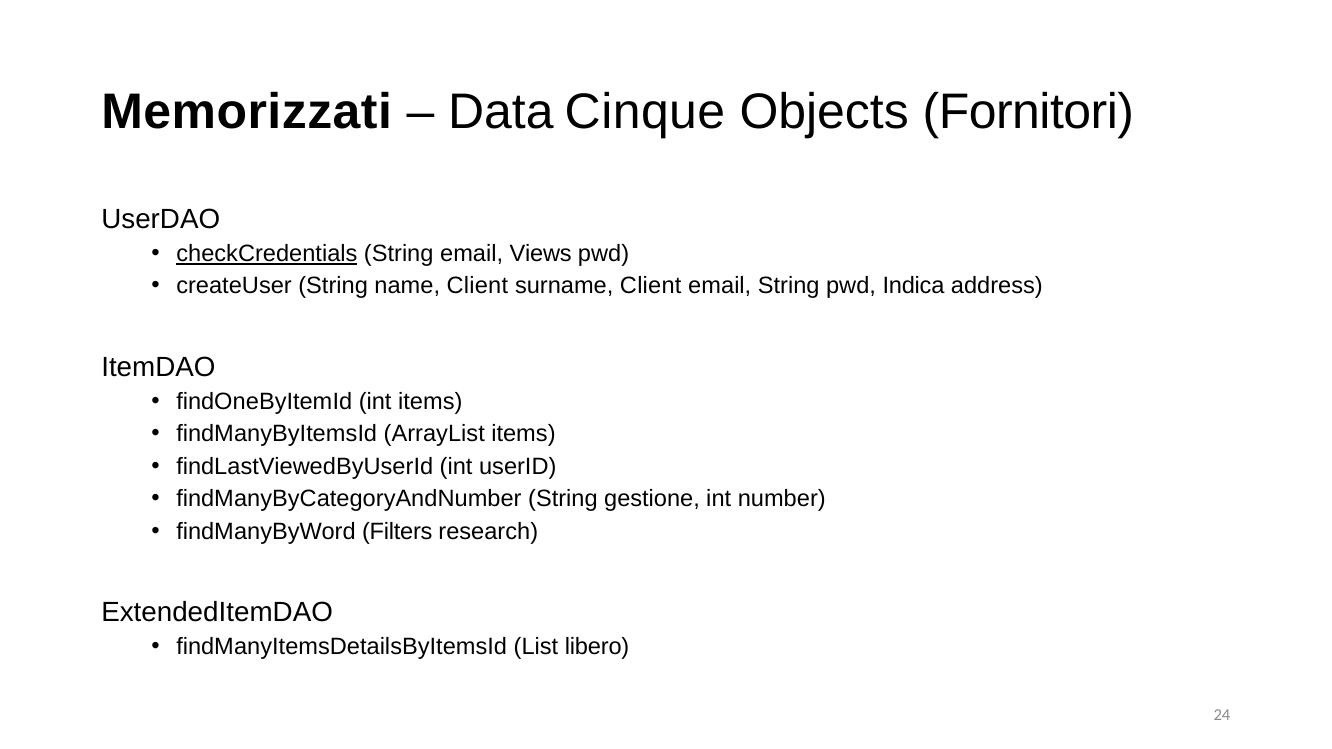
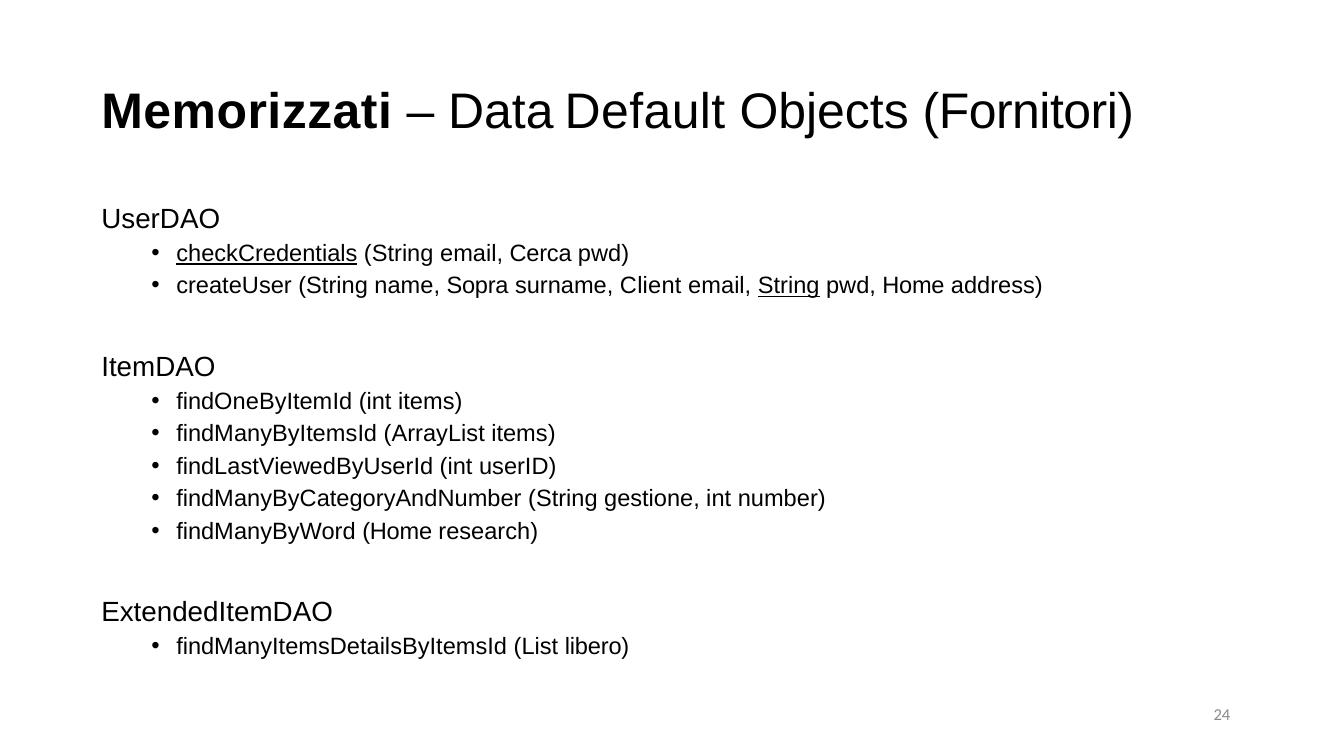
Cinque: Cinque -> Default (645, 112)
Views: Views -> Cerca (541, 254)
name Client: Client -> Sopra (478, 286)
String underline: none -> present (789, 286)
pwd Indica: Indica -> Home (913, 286)
findManyByWord Filters: Filters -> Home (397, 531)
